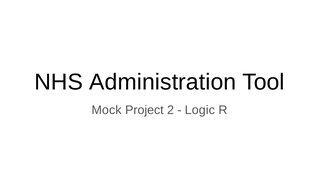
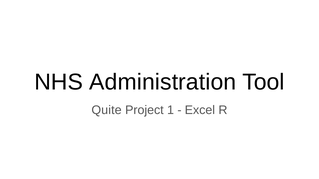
Mock: Mock -> Quite (107, 110)
2: 2 -> 1 (171, 110)
Logic: Logic -> Excel (200, 110)
